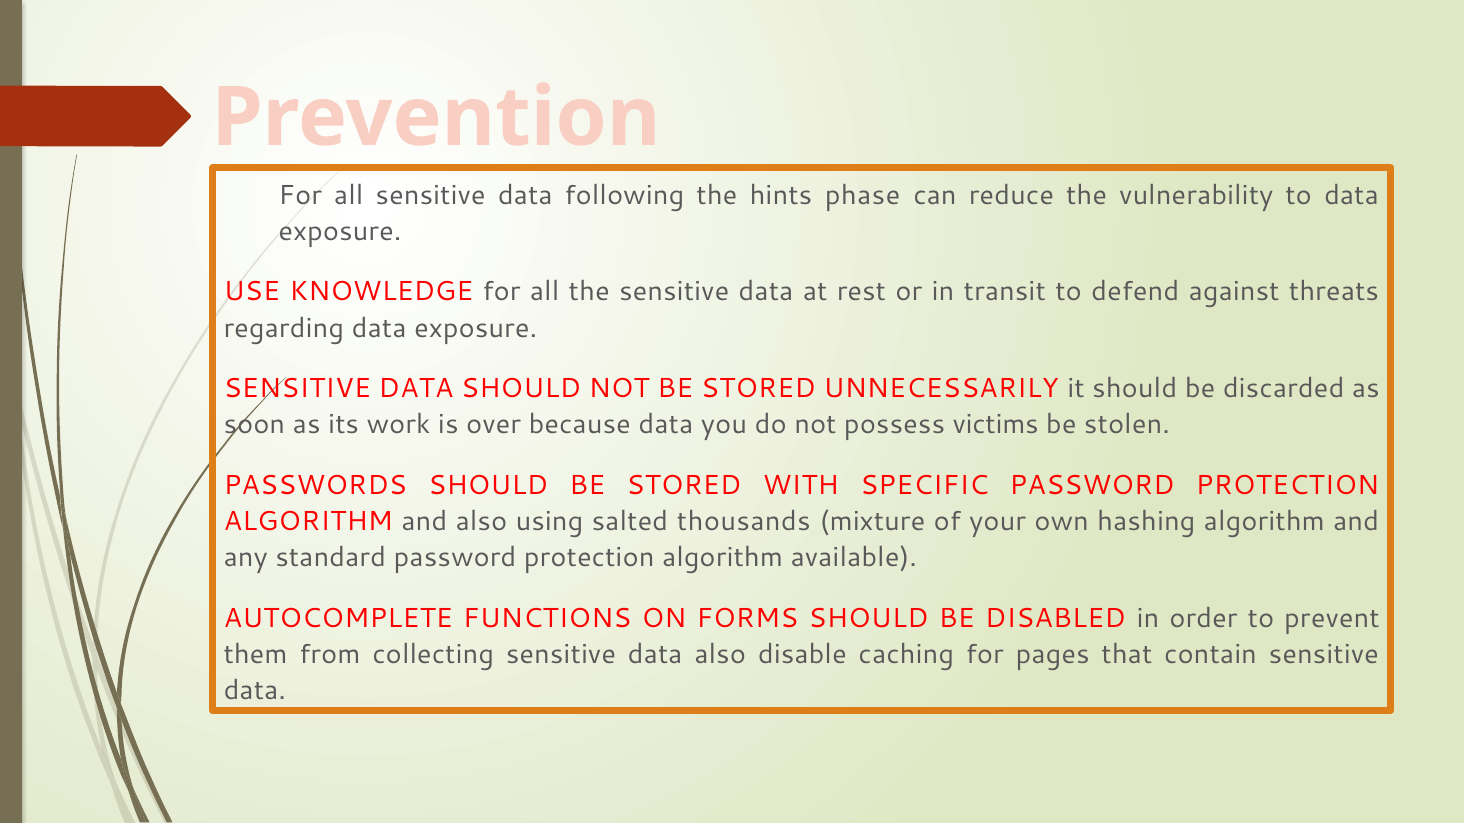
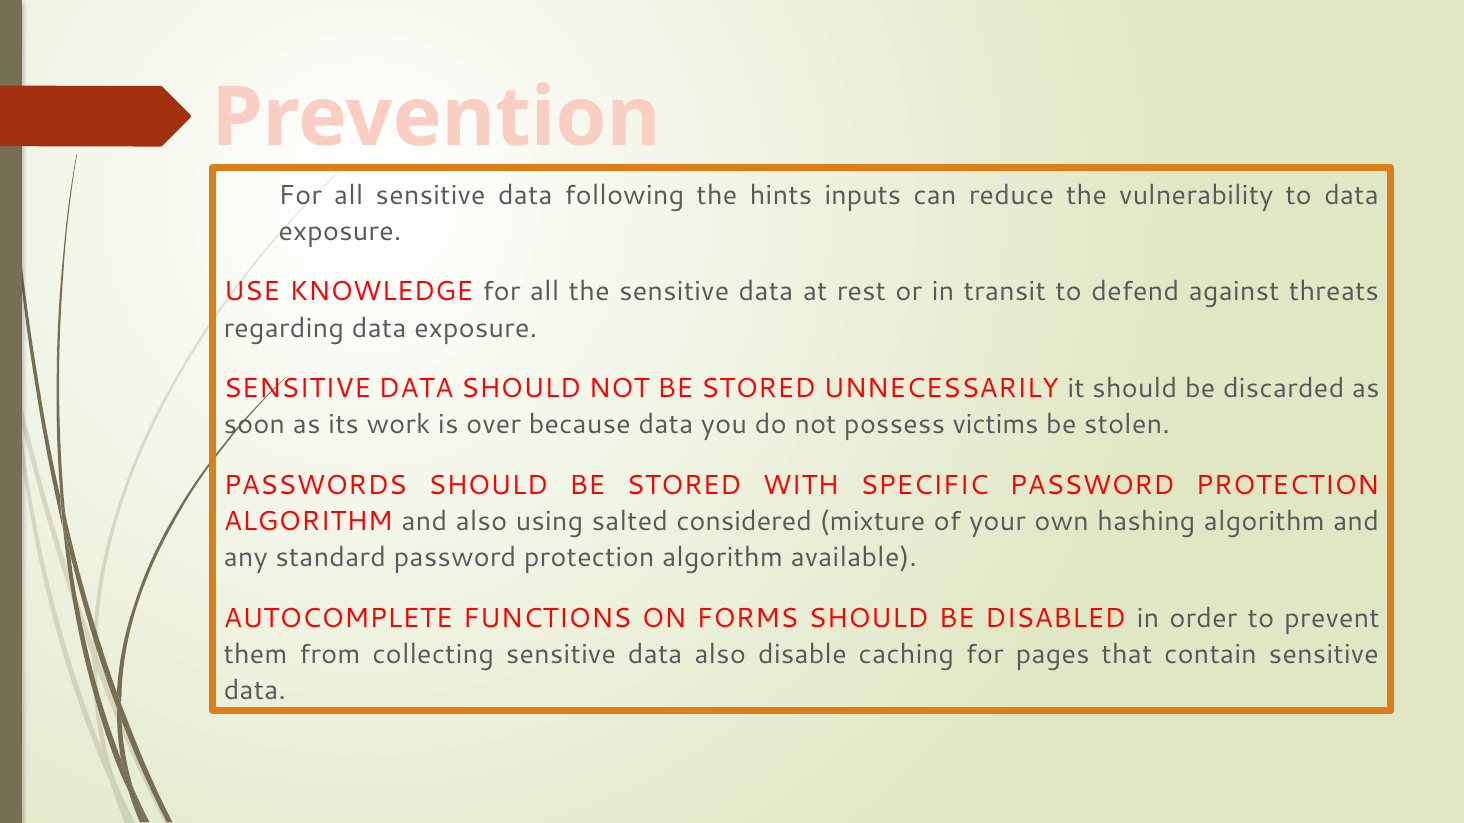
phase: phase -> inputs (863, 195)
thousands: thousands -> considered (744, 522)
